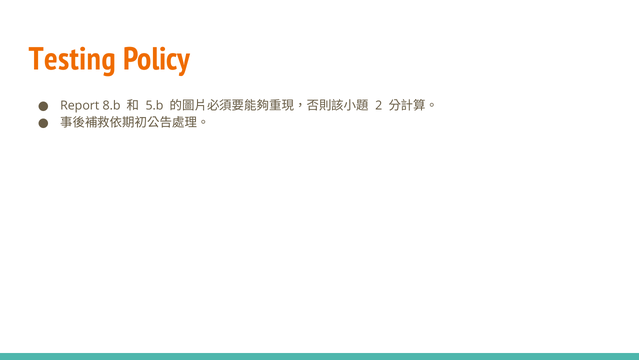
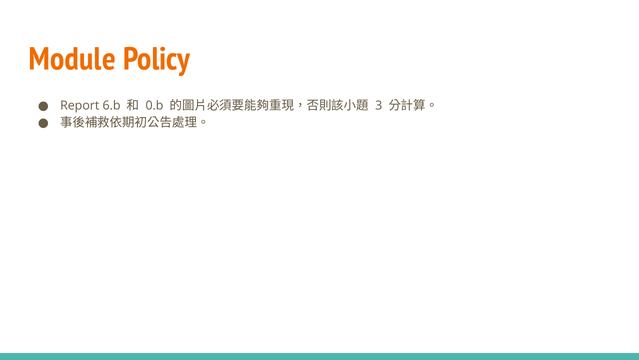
Testing: Testing -> Module (72, 59)
8.b: 8.b -> 6.b (112, 105)
5.b: 5.b -> 0.b (154, 105)
2: 2 -> 3 (379, 105)
